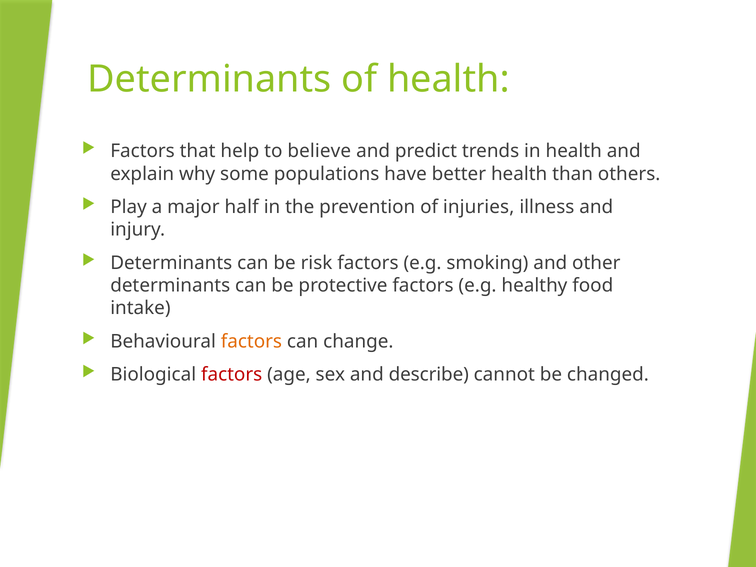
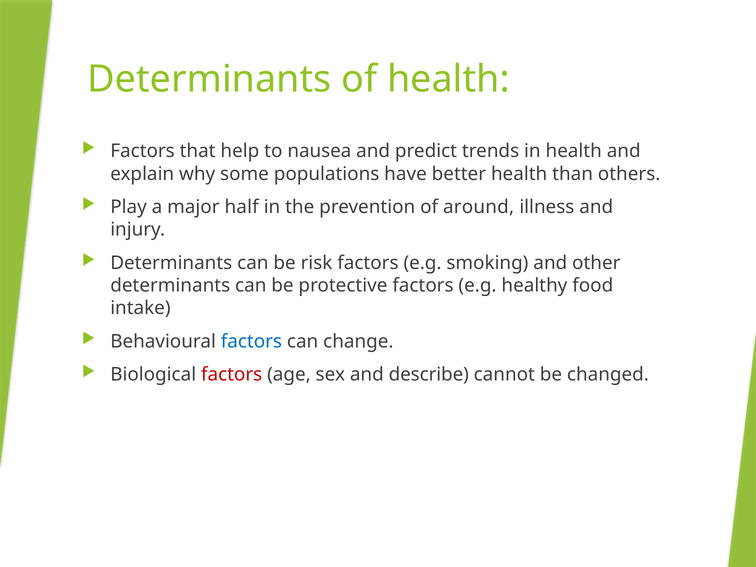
believe: believe -> nausea (319, 151)
injuries: injuries -> around (479, 207)
factors colour: orange -> blue (251, 341)
